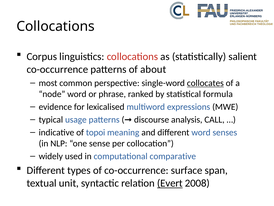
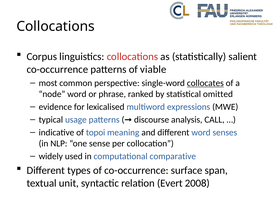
about: about -> viable (153, 69)
formula: formula -> omitted (218, 94)
Evert underline: present -> none (170, 183)
